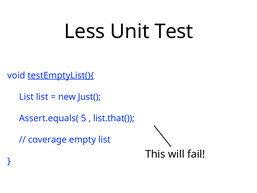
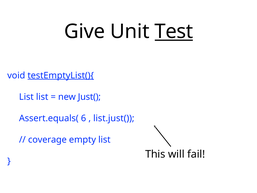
Less: Less -> Give (85, 32)
Test underline: none -> present (174, 32)
5: 5 -> 6 (84, 118)
list.that(: list.that( -> list.just( (114, 118)
